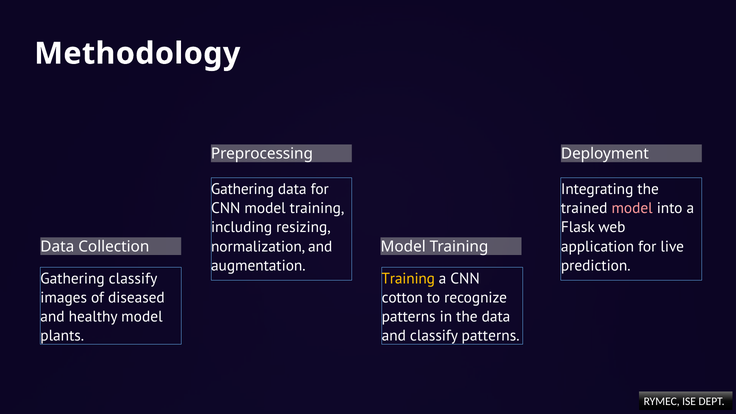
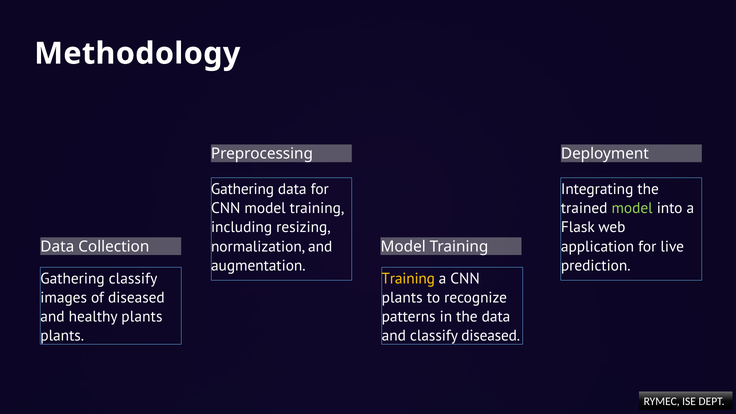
model colour: pink -> light green (632, 208)
cotton: cotton -> plants (402, 298)
healthy model: model -> plants (142, 317)
classify patterns: patterns -> diseased (491, 336)
